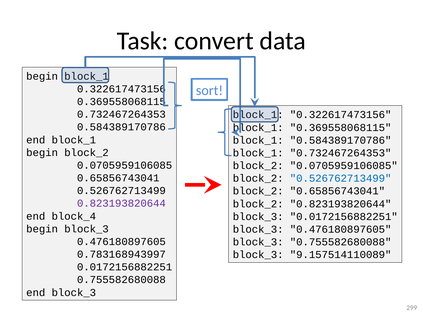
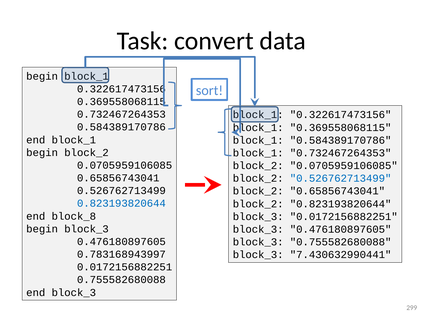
0.823193820644 colour: purple -> blue (121, 203)
block_4: block_4 -> block_8 (74, 216)
9.157514110089: 9.157514110089 -> 7.430632990441 (341, 254)
